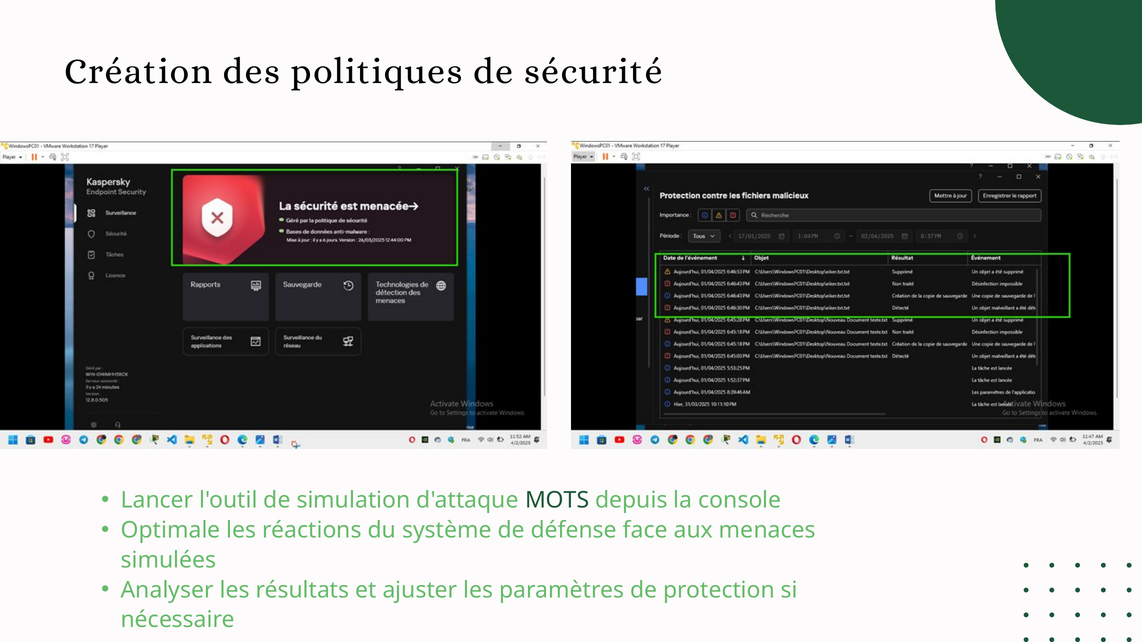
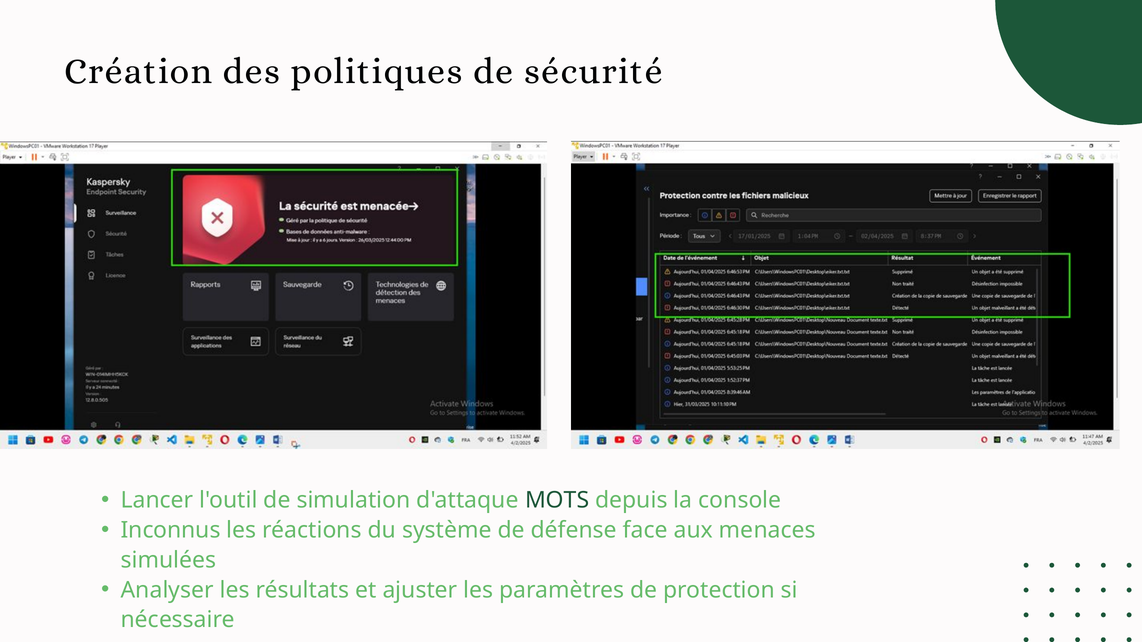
Optimale: Optimale -> Inconnus (171, 531)
